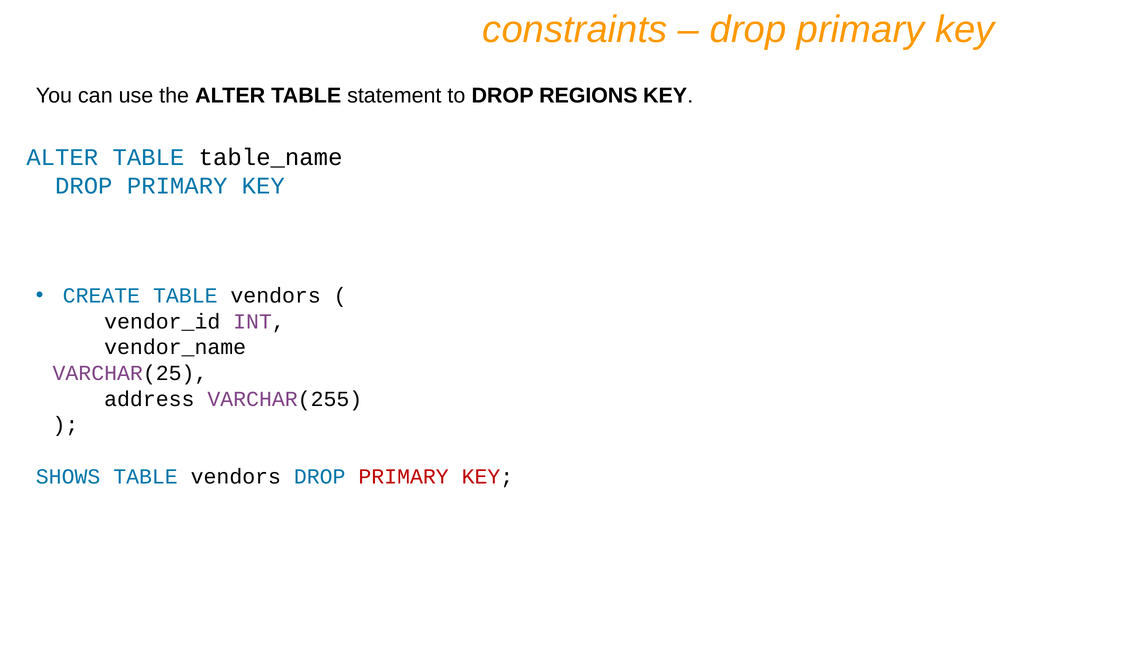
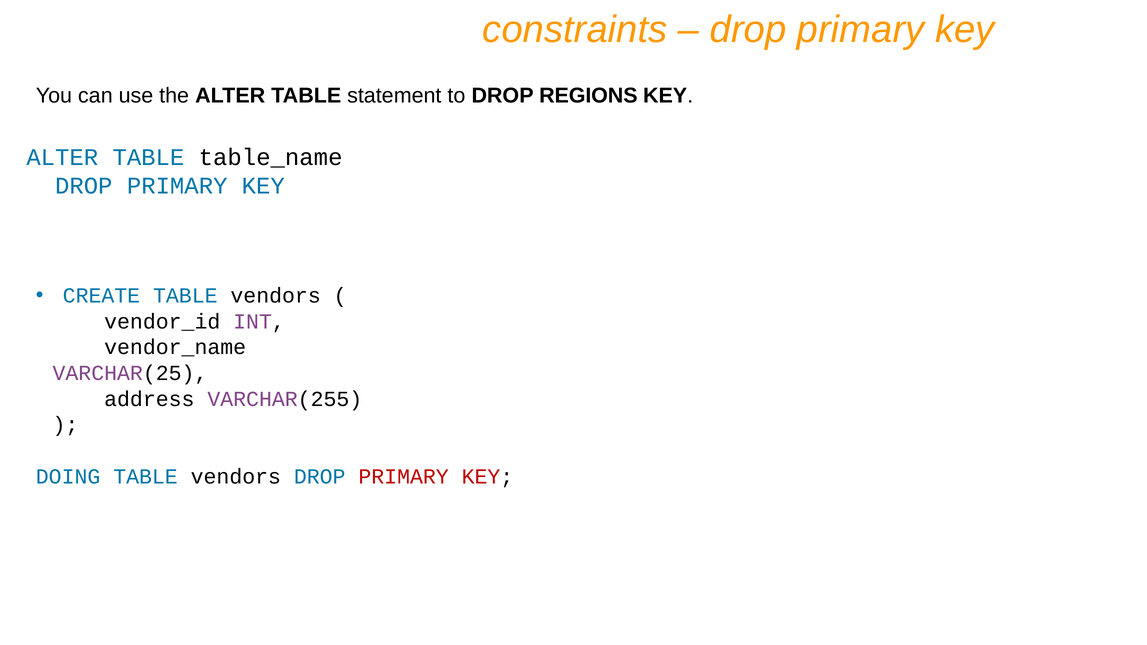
SHOWS: SHOWS -> DOING (68, 477)
